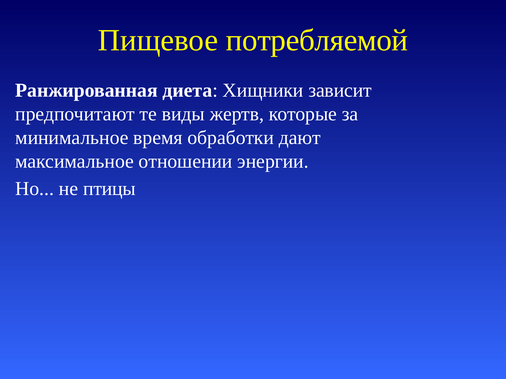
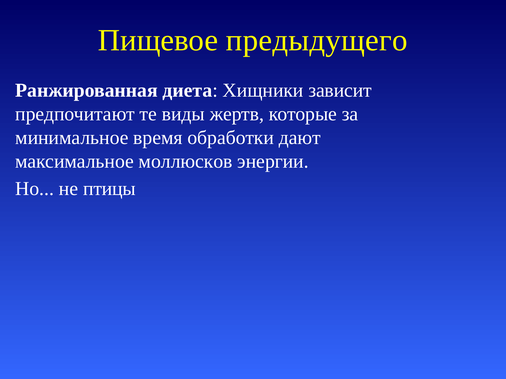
потребляемой: потребляемой -> предыдущего (317, 40)
отношении: отношении -> моллюсков (186, 161)
